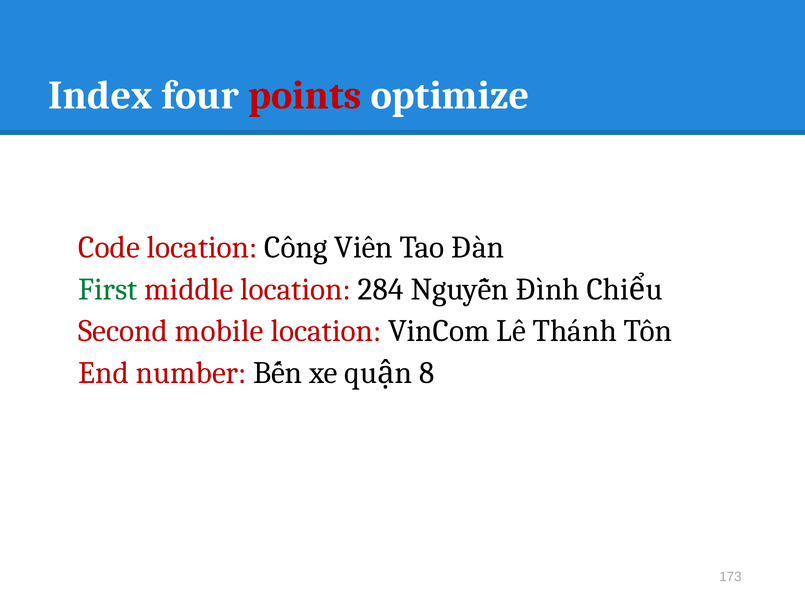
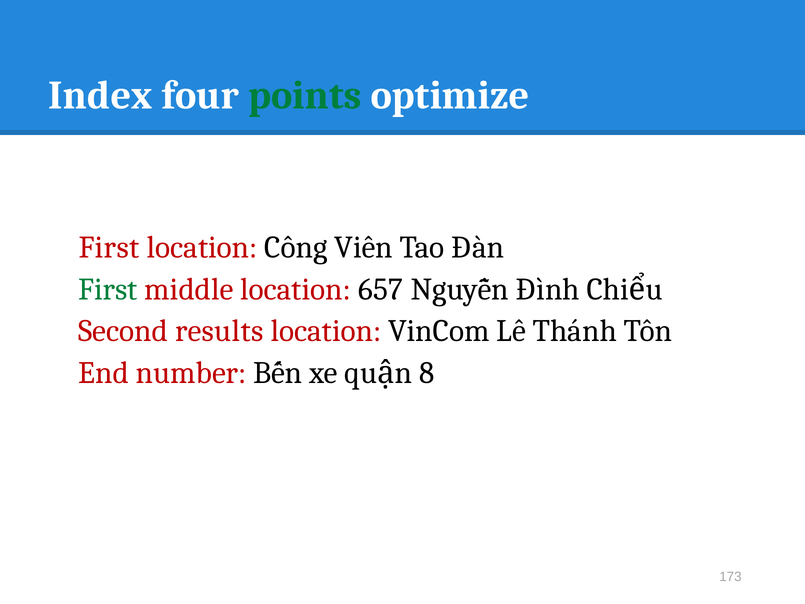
points colour: red -> green (305, 95)
Code: Code -> First (109, 247)
284: 284 -> 657 (381, 289)
mobile: mobile -> results (219, 331)
